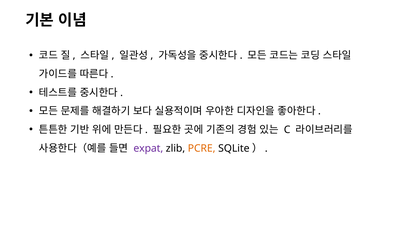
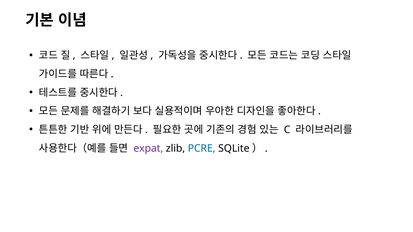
PCRE colour: orange -> blue (202, 149)
